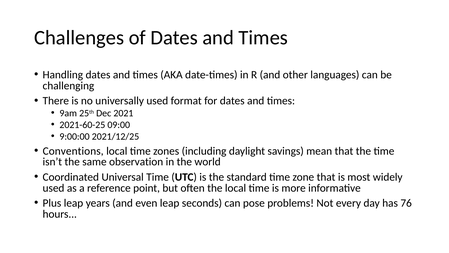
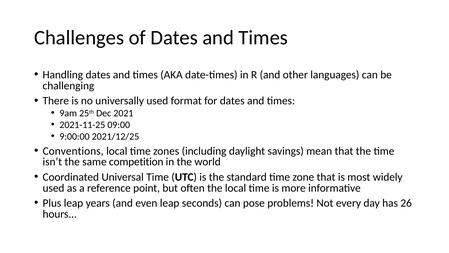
2021-60-25: 2021-60-25 -> 2021-11-25 (82, 125)
observation: observation -> competition (136, 162)
76: 76 -> 26 (406, 203)
